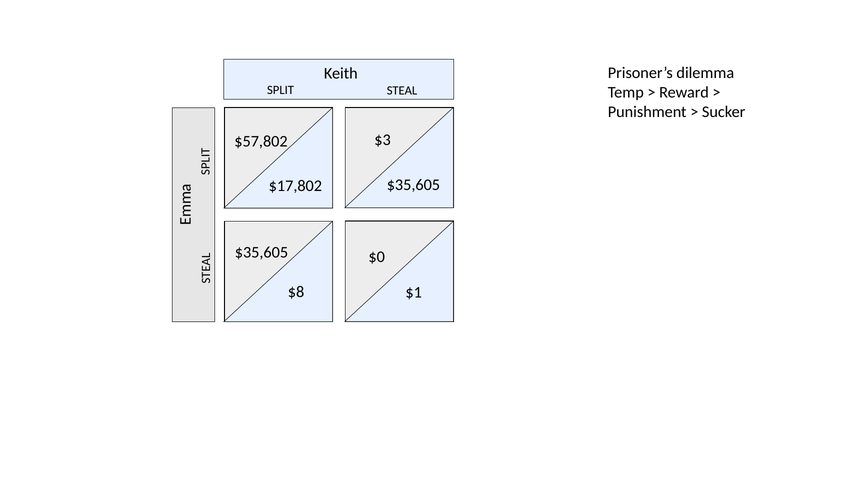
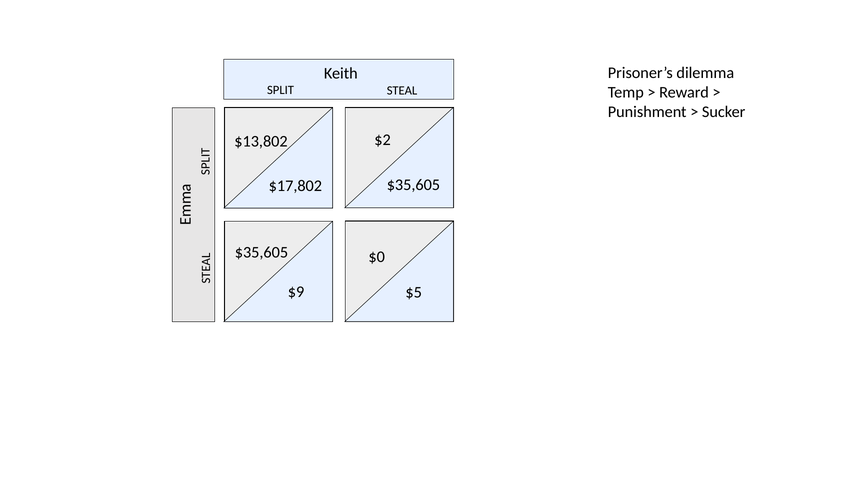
$3: $3 -> $2 (383, 140)
$57,802: $57,802 -> $13,802 (261, 141)
$8: $8 -> $9 (296, 292)
$1: $1 -> $5 (414, 293)
